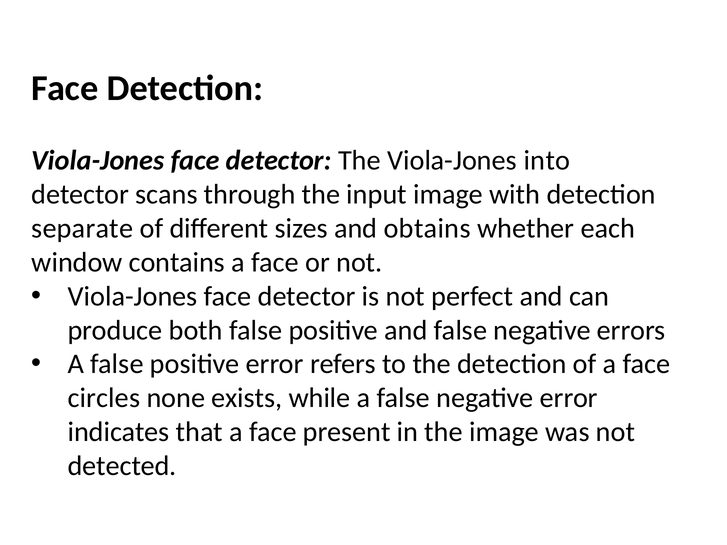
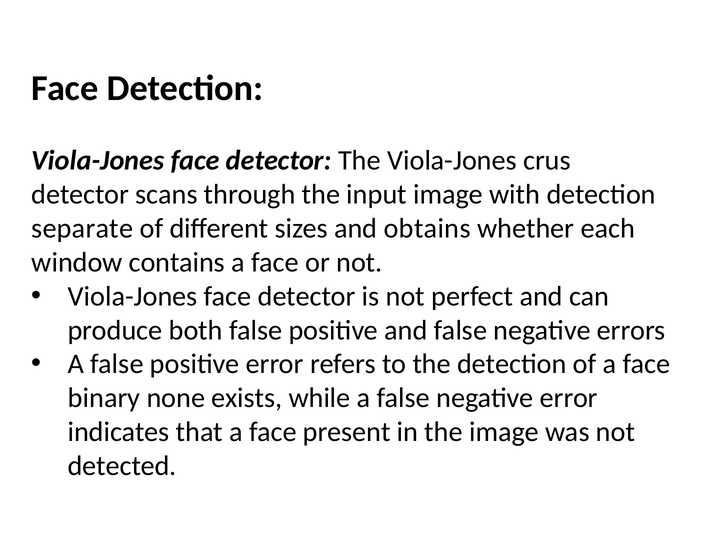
into: into -> crus (547, 161)
circles: circles -> binary (104, 398)
